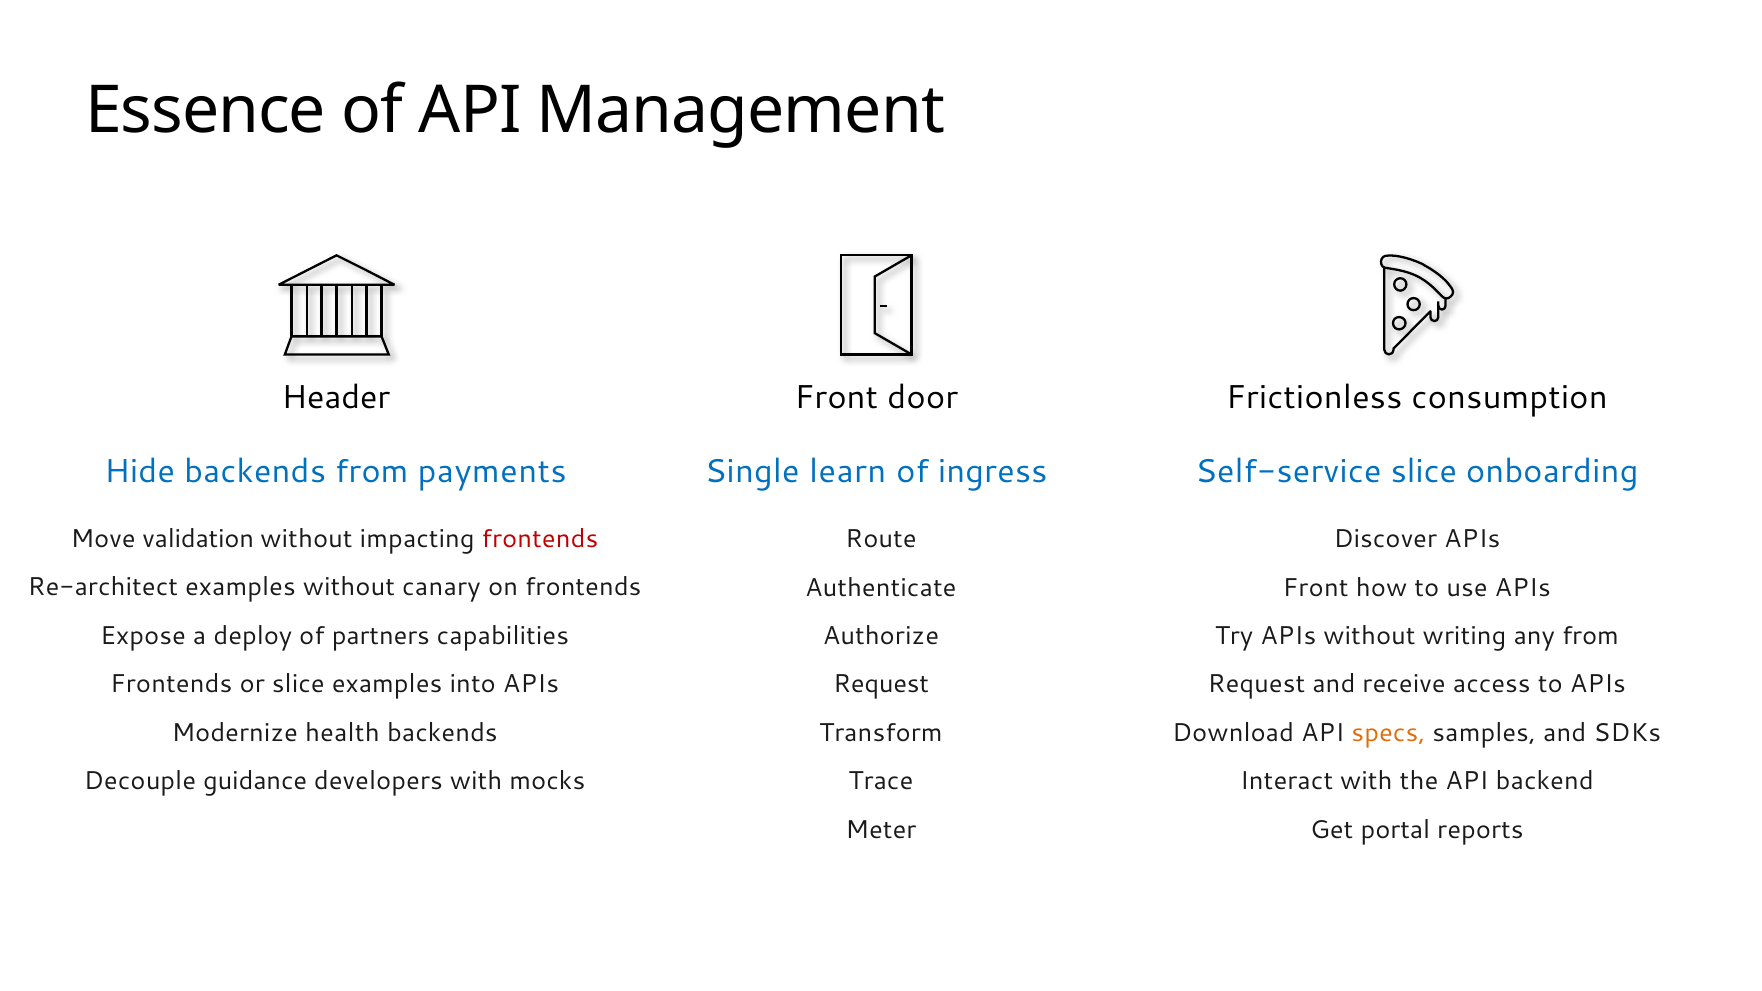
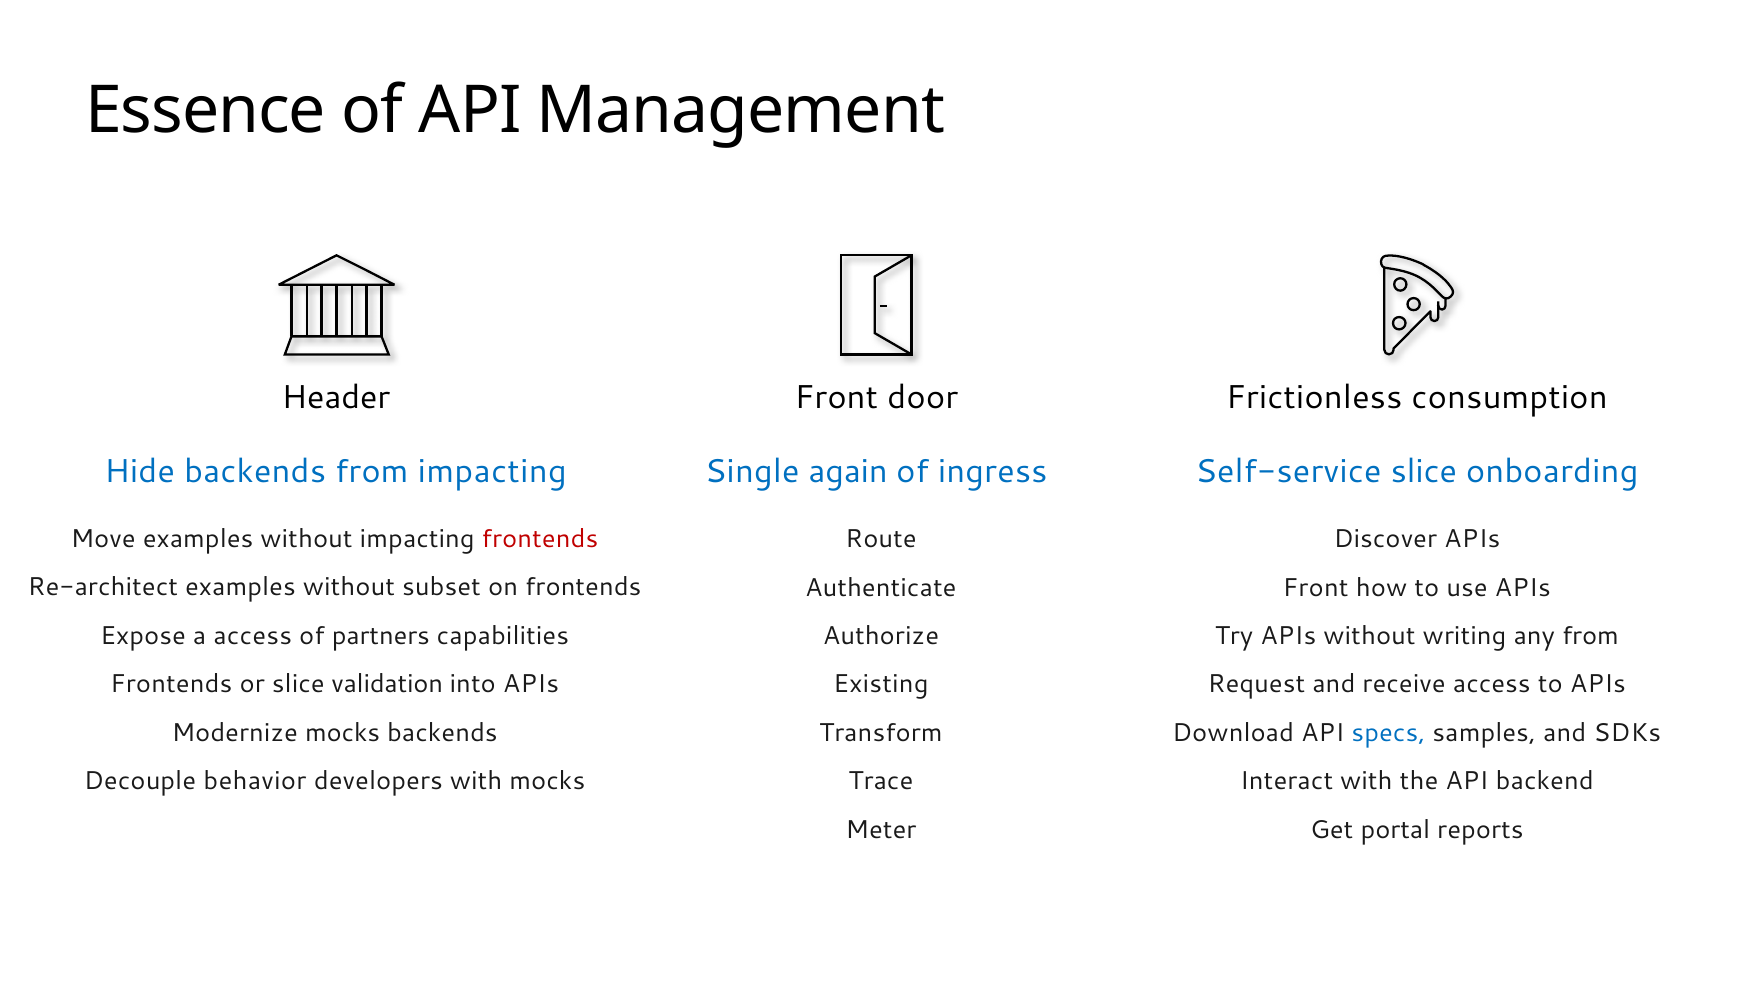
from payments: payments -> impacting (492, 471)
learn: learn -> again (848, 471)
Move validation: validation -> examples (198, 539)
canary: canary -> subset (442, 588)
a deploy: deploy -> access (253, 636)
slice examples: examples -> validation (387, 684)
Request: Request -> Existing (881, 684)
Modernize health: health -> mocks (343, 733)
specs colour: orange -> blue (1388, 733)
guidance: guidance -> behavior (255, 781)
